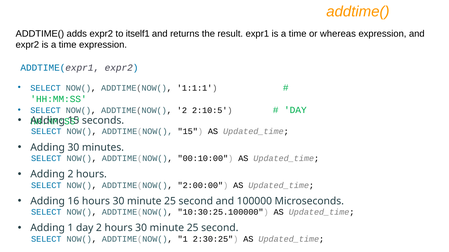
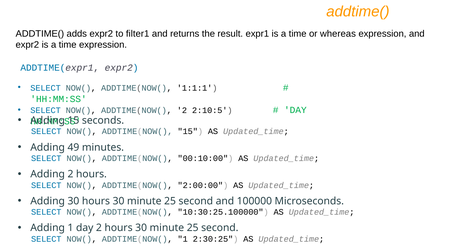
itself1: itself1 -> filter1 (138, 34)
Adding 30: 30 -> 49 (73, 148)
Adding 16: 16 -> 30 (73, 202)
